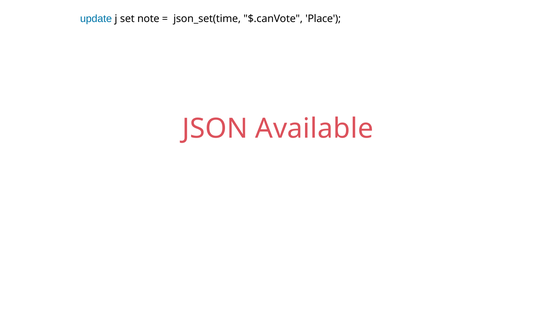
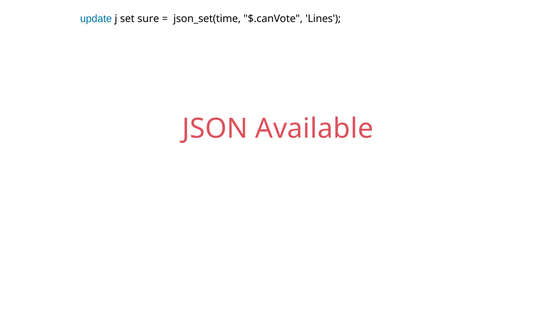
note: note -> sure (148, 19)
Place: Place -> Lines (323, 19)
